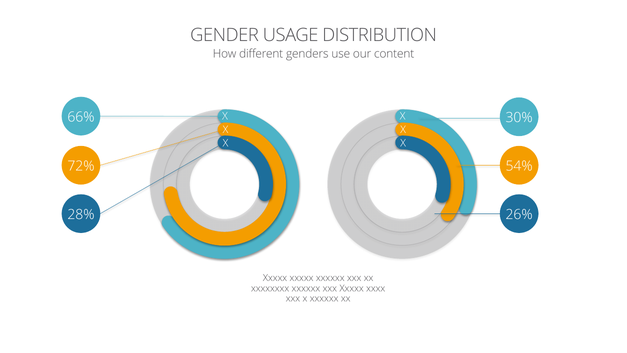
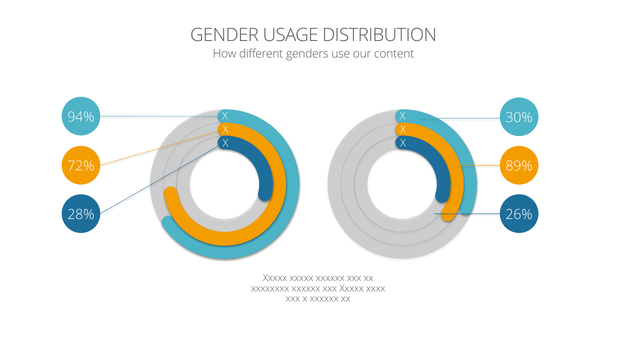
66%: 66% -> 94% (81, 117)
54%: 54% -> 89% (519, 166)
